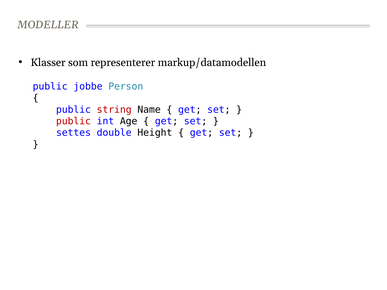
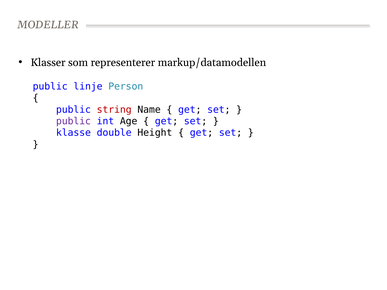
jobbe: jobbe -> linje (88, 86)
public colour: red -> purple (73, 121)
settes: settes -> klasse (73, 133)
